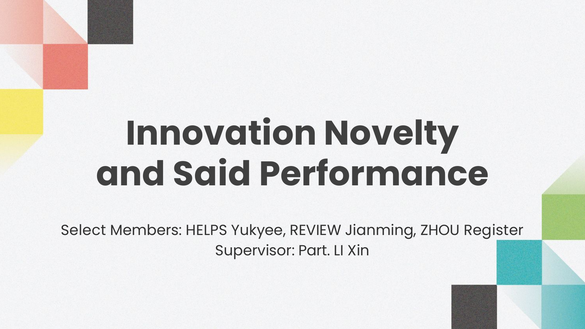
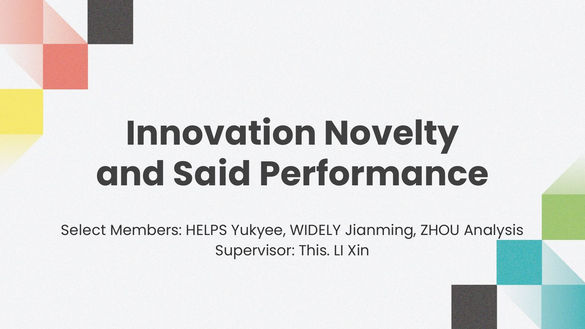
REVIEW: REVIEW -> WIDELY (315, 231)
Register: Register -> Analysis (494, 231)
Part: Part -> This (314, 251)
